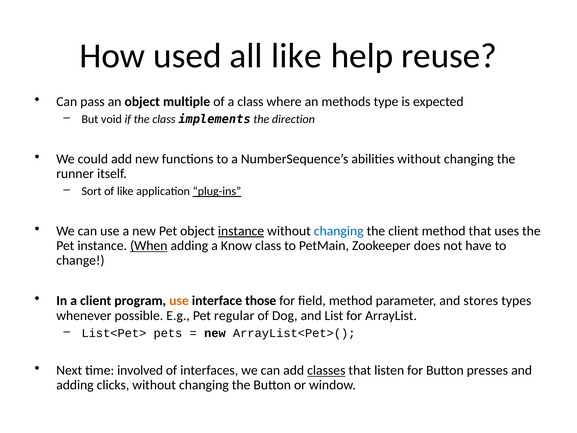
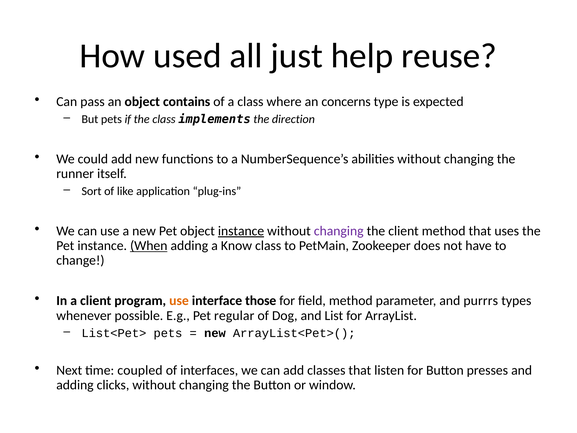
all like: like -> just (297, 56)
multiple: multiple -> contains (187, 101)
methods: methods -> concerns (346, 101)
But void: void -> pets (111, 119)
plug-ins underline: present -> none (217, 191)
changing colour: blue -> purple (339, 231)
stores: stores -> purrrs (481, 301)
involved: involved -> coupled (140, 370)
classes underline: present -> none (326, 370)
